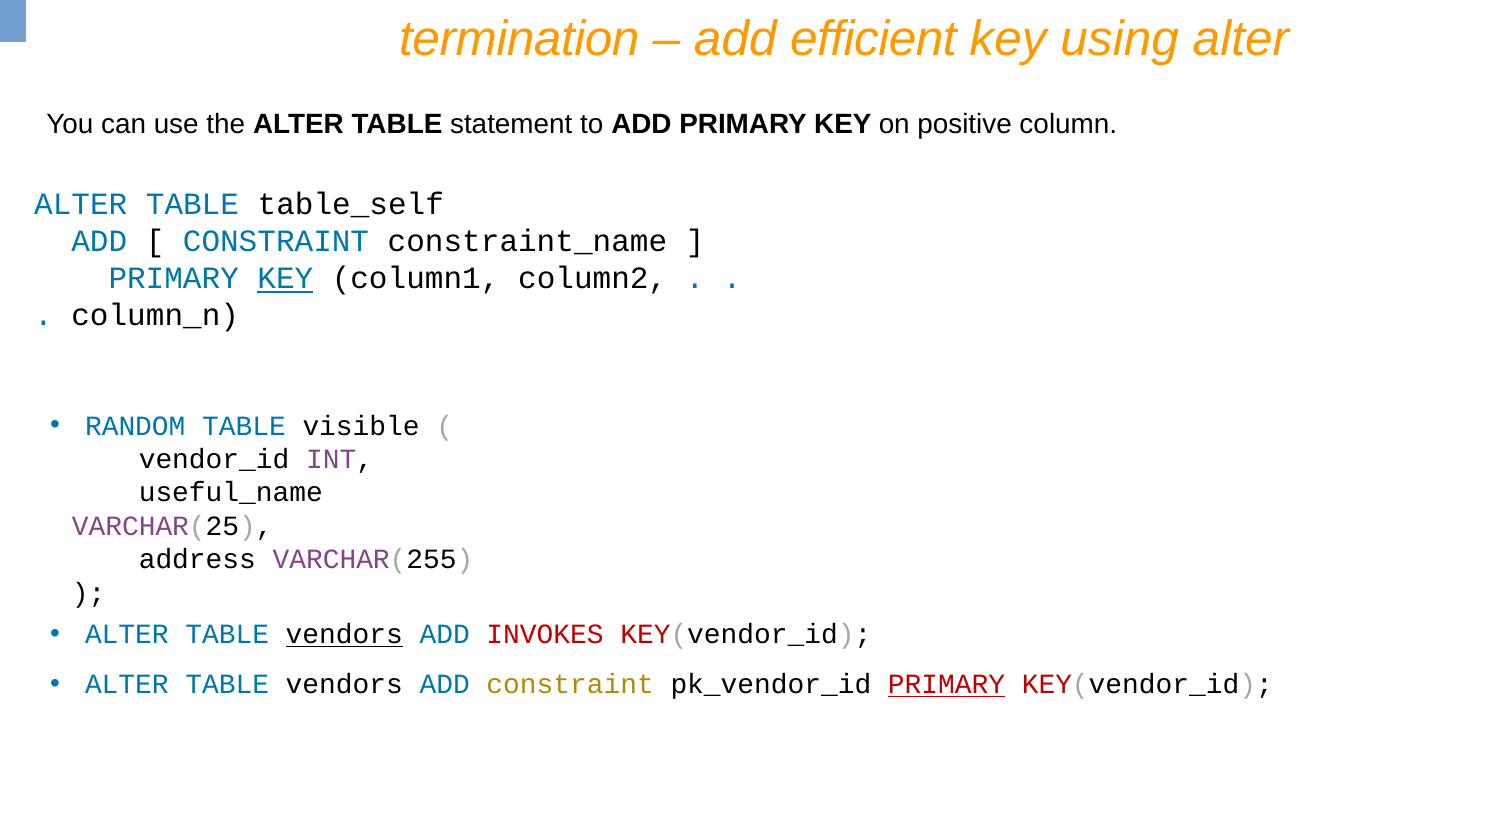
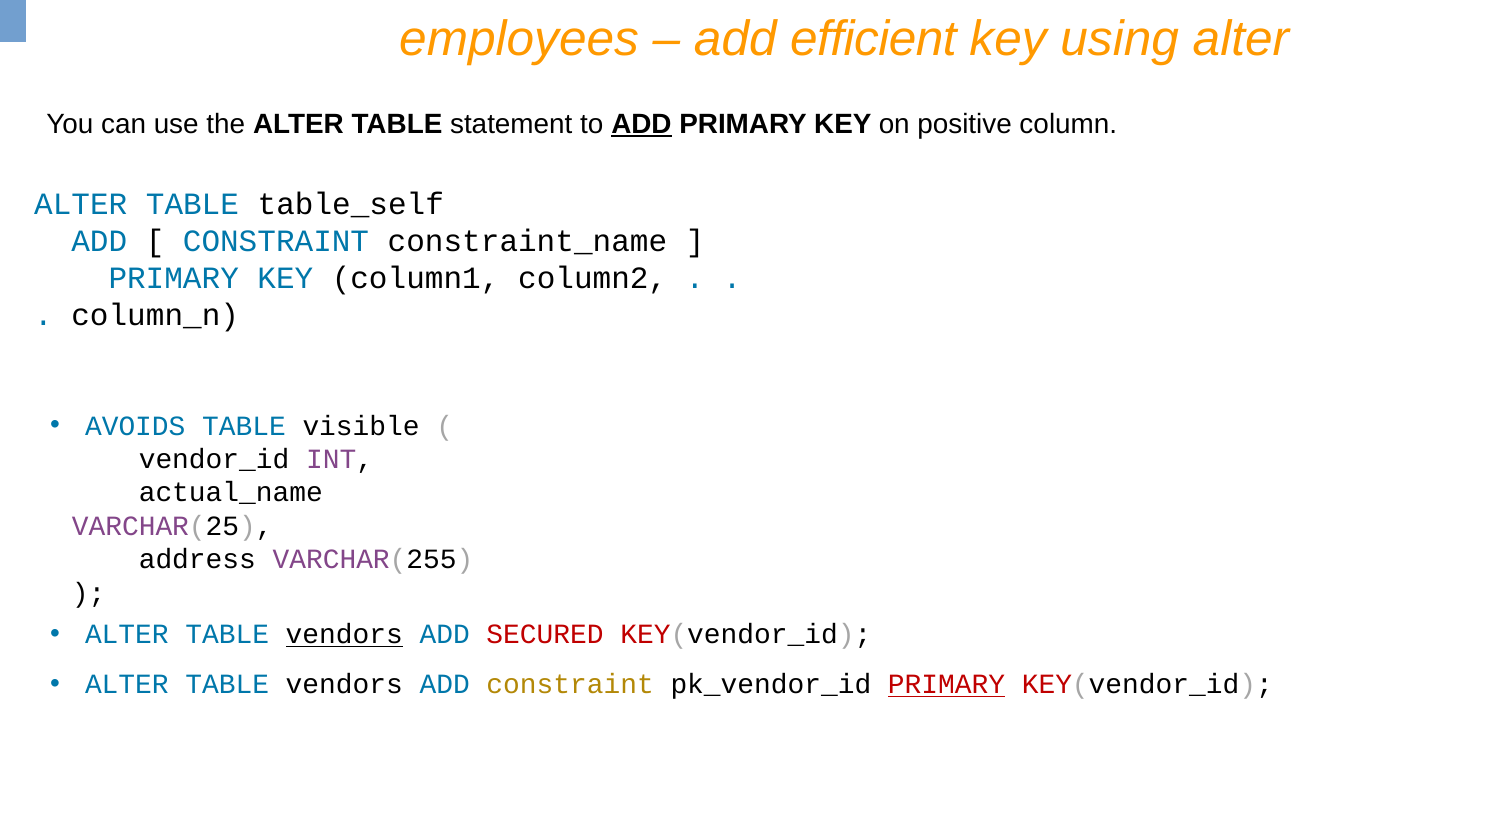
termination: termination -> employees (519, 39)
ADD underline: none -> present (641, 124)
KEY underline: present -> none (285, 278)
RANDOM: RANDOM -> AVOIDS (135, 426)
useful_name: useful_name -> actual_name (231, 493)
INVOKES: INVOKES -> SECURED (545, 635)
